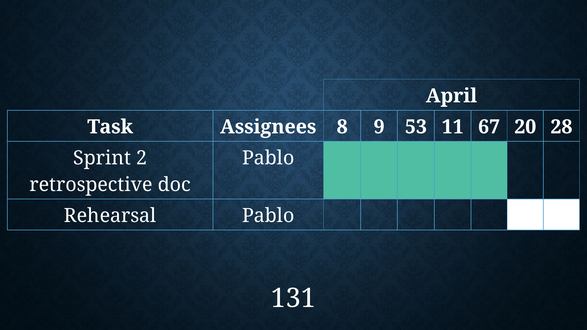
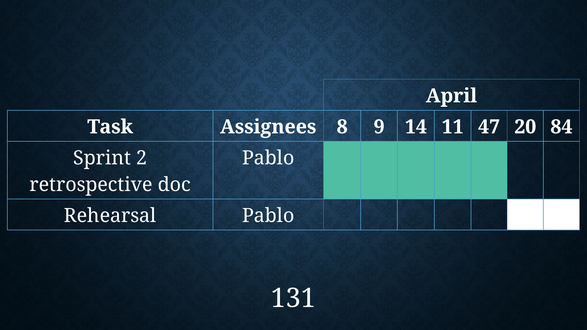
53: 53 -> 14 (416, 127)
67: 67 -> 47 (489, 127)
28: 28 -> 84 (561, 127)
